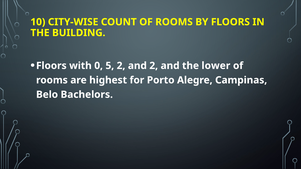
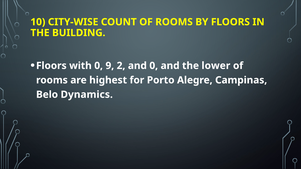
5: 5 -> 9 (110, 66)
and 2: 2 -> 0 (154, 66)
Bachelors: Bachelors -> Dynamics (87, 95)
